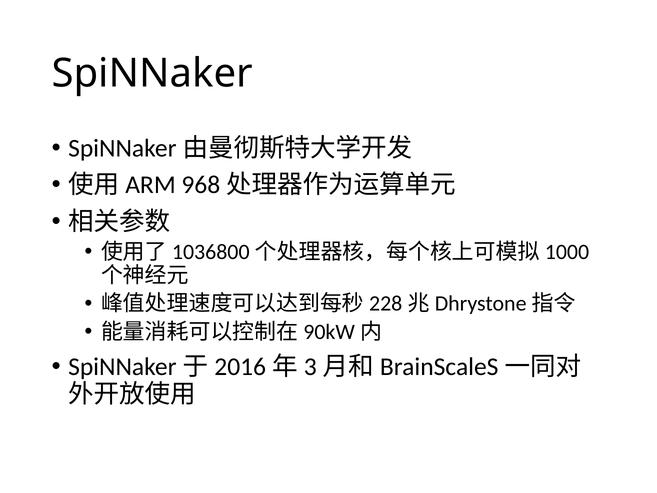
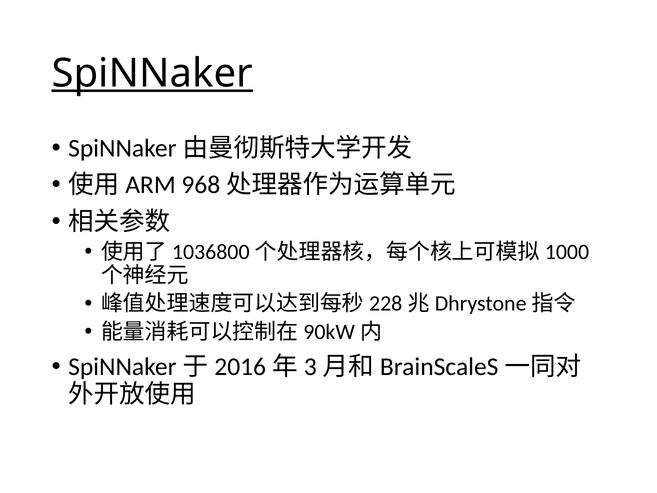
SpiNNaker underline: none -> present (152, 74)
